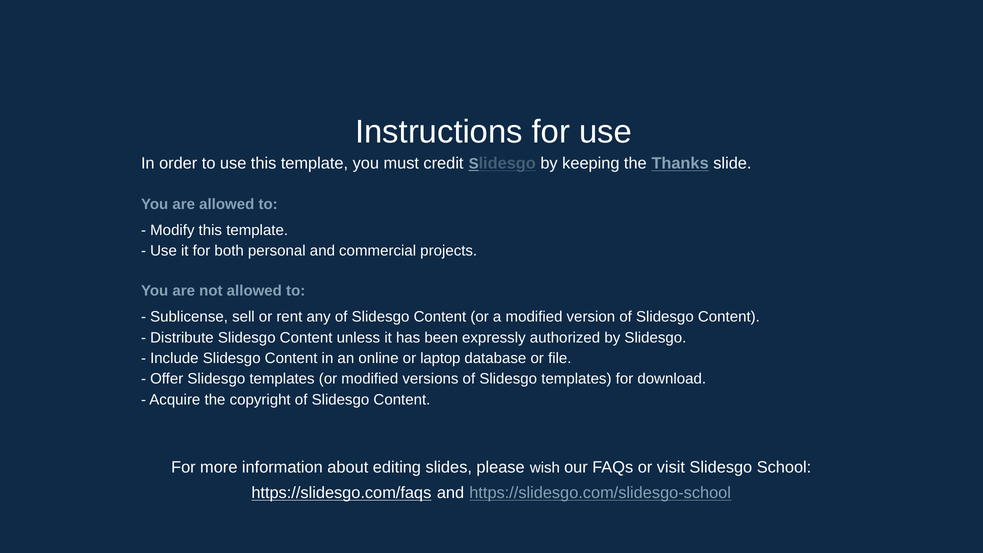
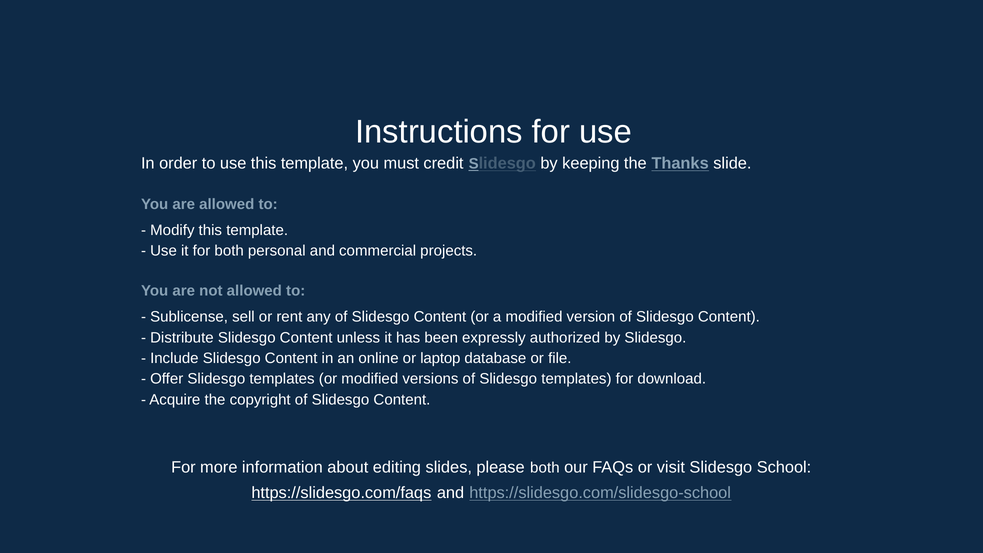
please wish: wish -> both (545, 468)
